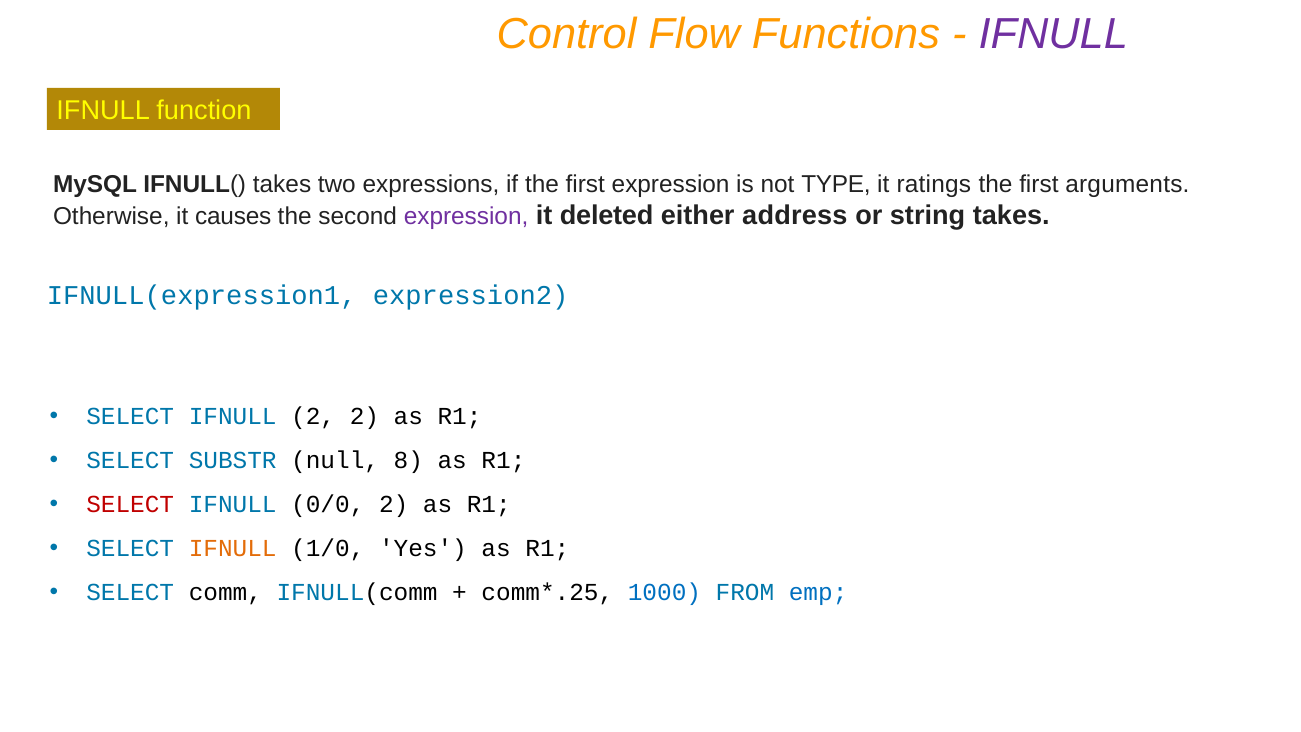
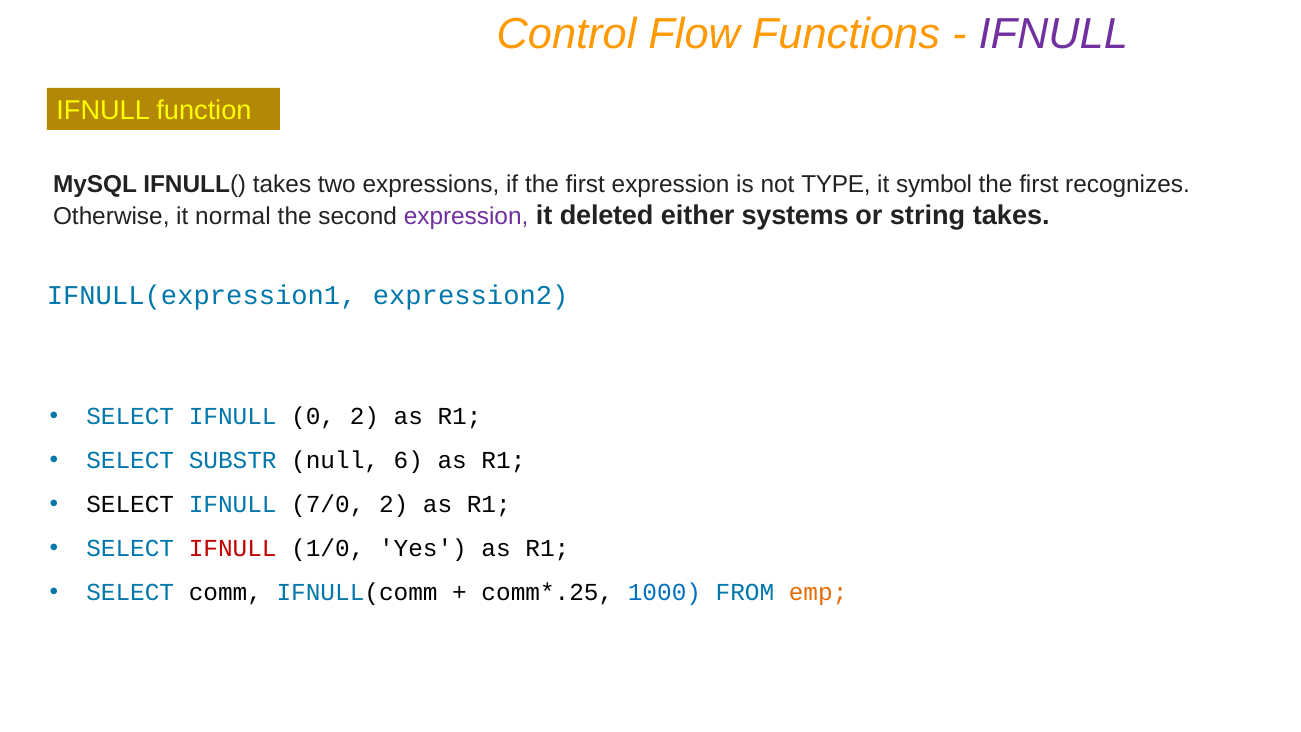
ratings: ratings -> symbol (934, 184)
arguments: arguments -> recognizes (1127, 184)
causes: causes -> normal (233, 216)
address: address -> systems (795, 215)
IFNULL 2: 2 -> 0 (313, 417)
8: 8 -> 6 (408, 460)
SELECT colour: red -> black (130, 504)
0/0: 0/0 -> 7/0 (328, 504)
IFNULL colour: orange -> red (233, 548)
emp colour: blue -> orange (818, 592)
